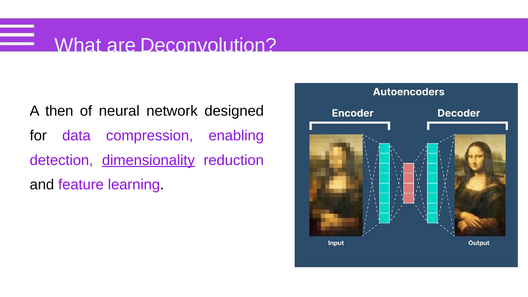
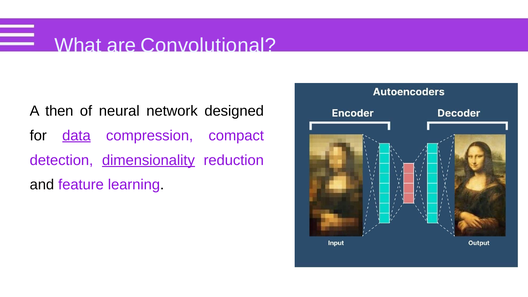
Deconvolution: Deconvolution -> Convolutional (208, 46)
data underline: none -> present (76, 136)
enabling: enabling -> compact (236, 136)
